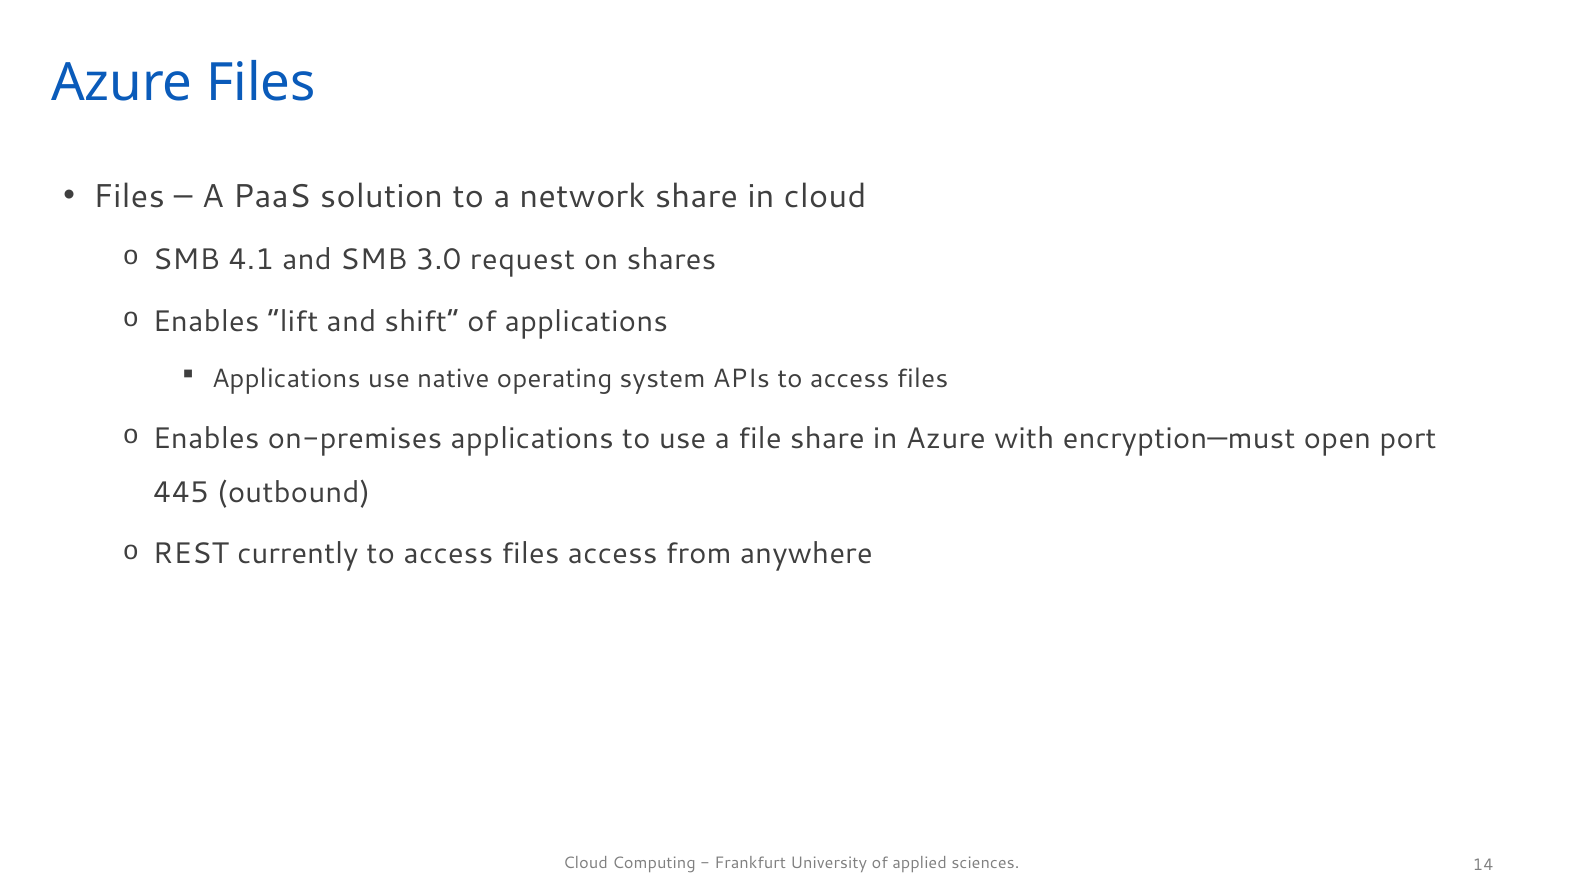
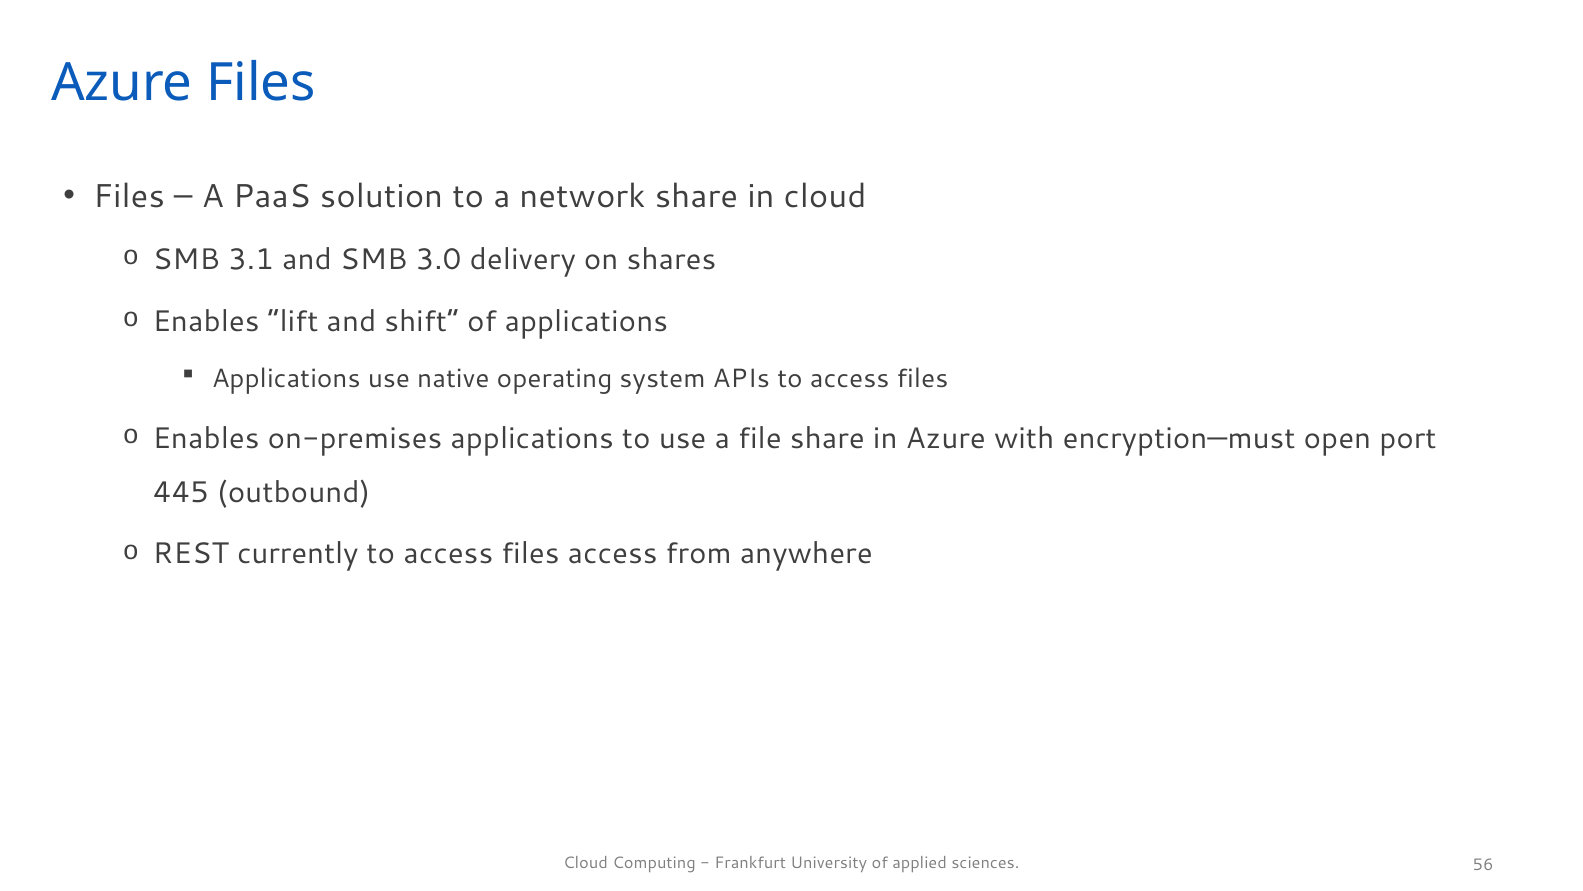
4.1: 4.1 -> 3.1 (251, 260)
request: request -> delivery (523, 260)
14: 14 -> 56 (1483, 864)
